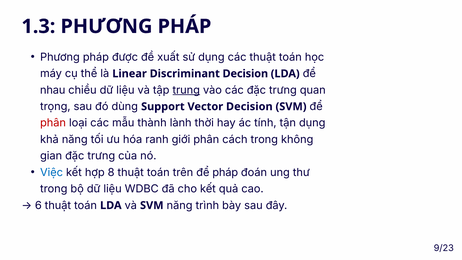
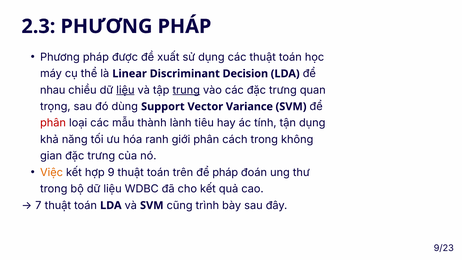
1.3: 1.3 -> 2.3 (38, 26)
liệu underline: none -> present (125, 90)
Vector Decision: Decision -> Variance (249, 107)
thời: thời -> tiêu (204, 123)
Việc colour: blue -> orange (52, 172)
8: 8 -> 9 (111, 172)
6: 6 -> 7 (38, 205)
SVM năng: năng -> cũng (180, 205)
